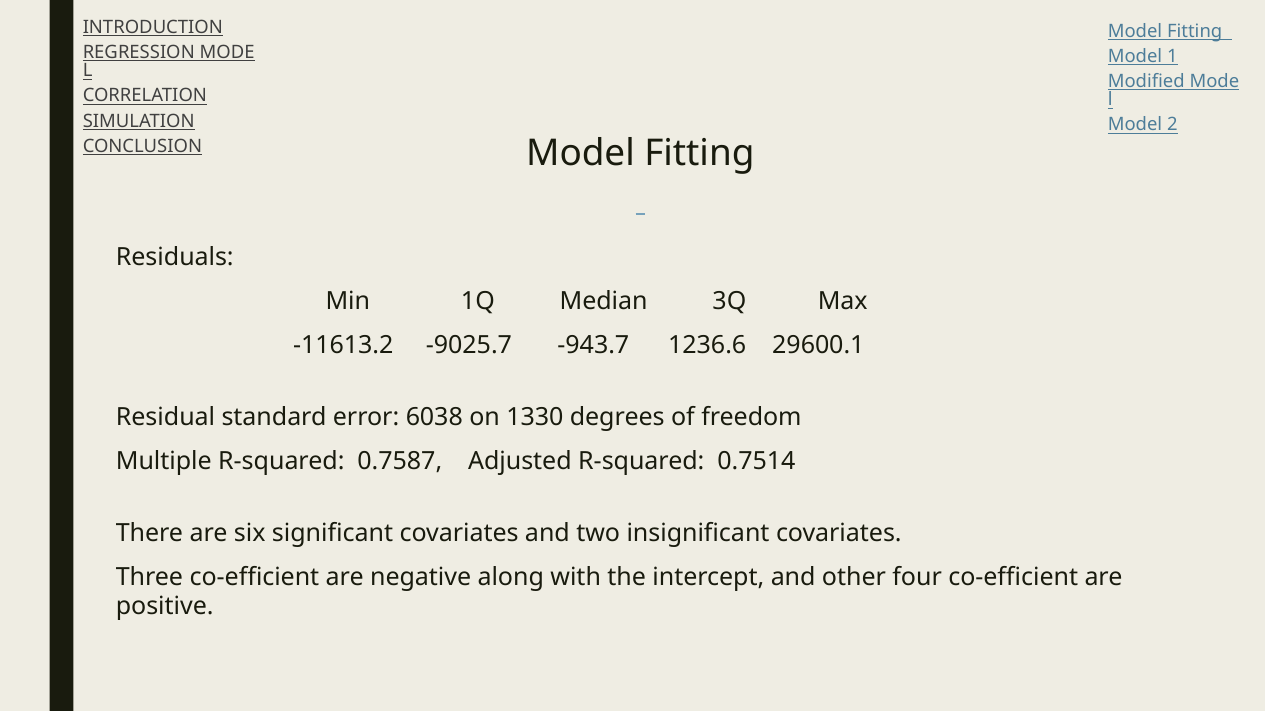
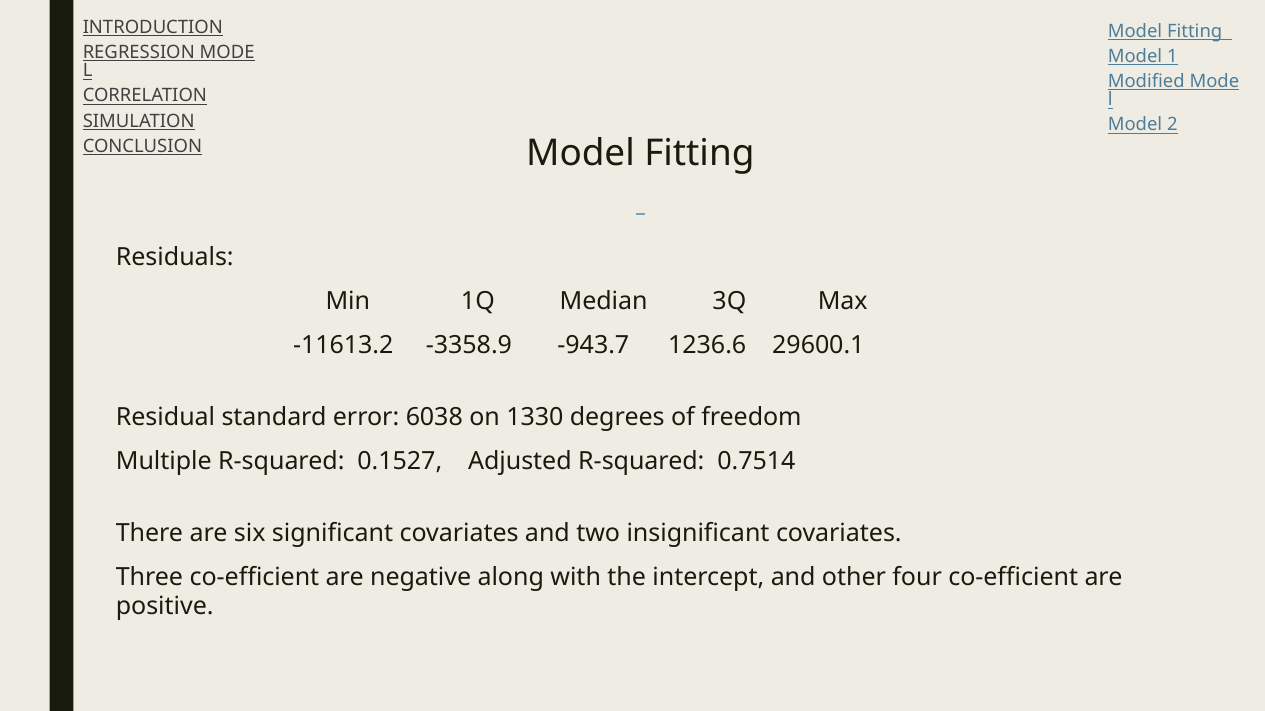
-9025.7: -9025.7 -> -3358.9 (469, 345)
0.7587: 0.7587 -> 0.1527 (400, 462)
